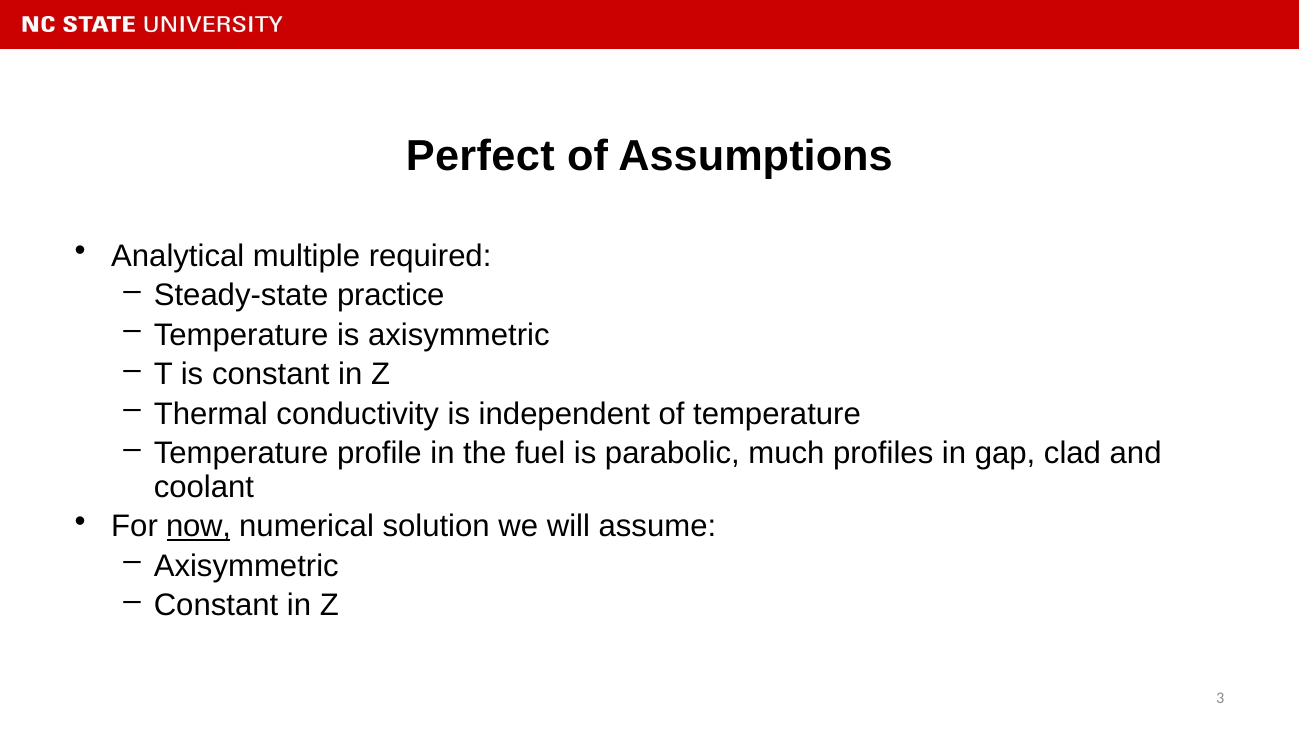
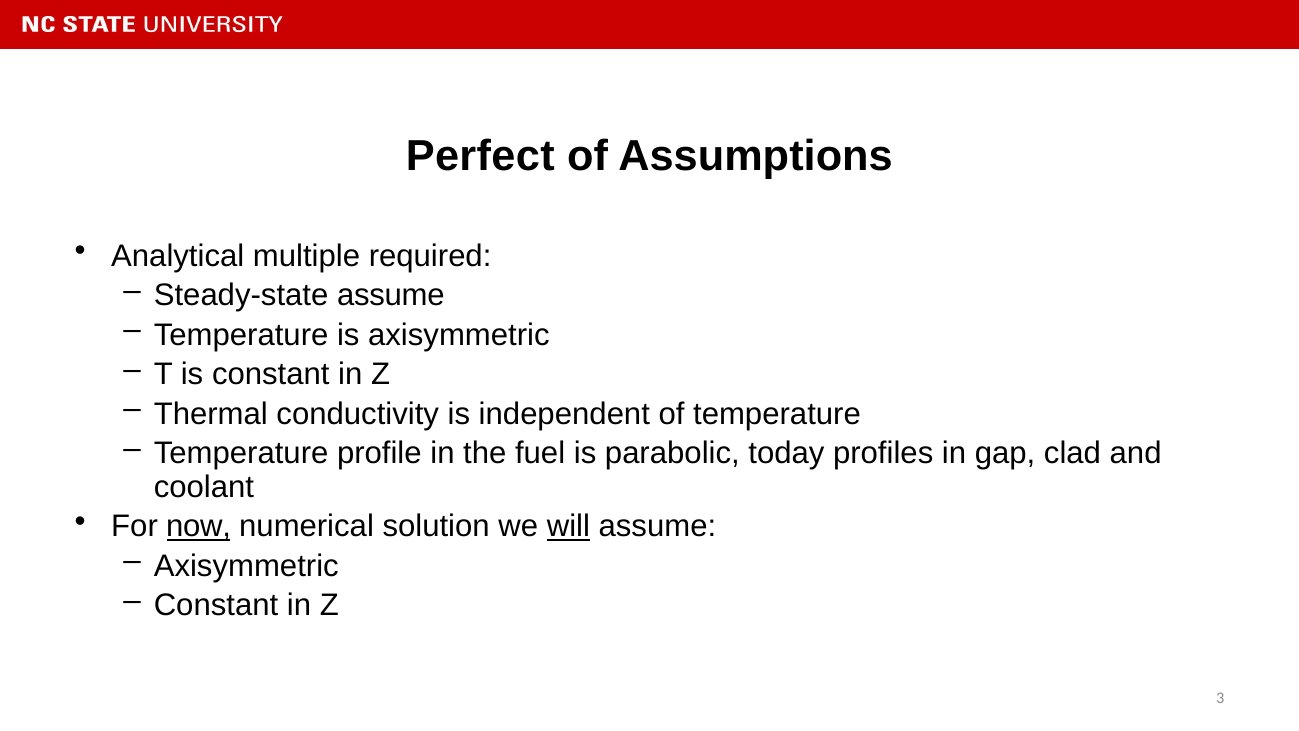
Steady-state practice: practice -> assume (391, 295)
much: much -> today (786, 453)
will underline: none -> present (568, 526)
